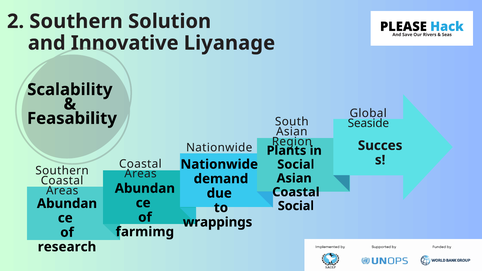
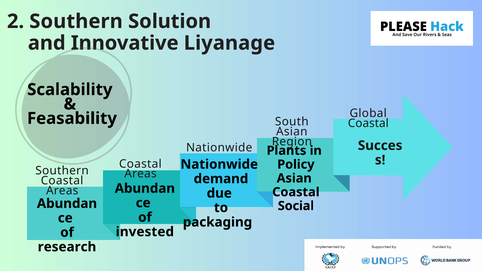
Seaside: Seaside -> Coastal (368, 123)
Social: Social -> Policy (296, 165)
wrappings: wrappings -> packaging (218, 222)
farmimg: farmimg -> invested (145, 232)
